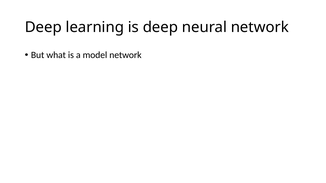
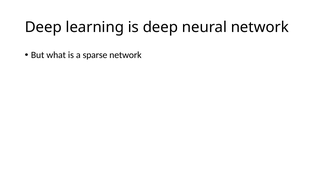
model: model -> sparse (95, 55)
